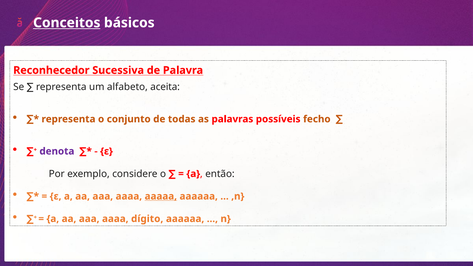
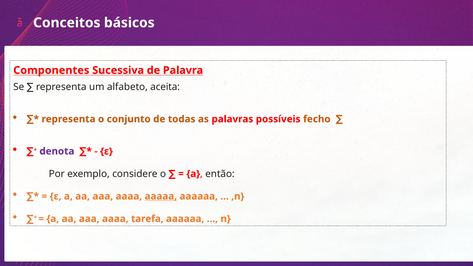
Conceitos underline: present -> none (67, 23)
Reconhecedor: Reconhecedor -> Componentes (51, 70)
dígito: dígito -> tarefa (147, 219)
